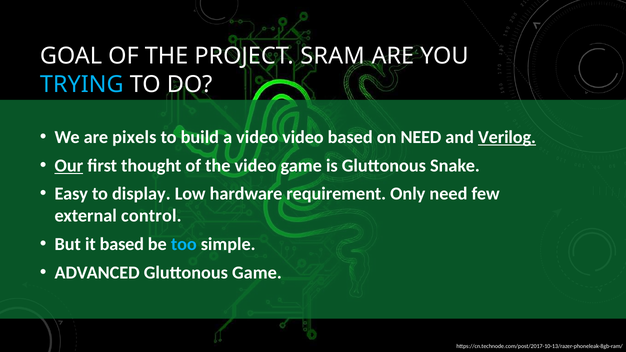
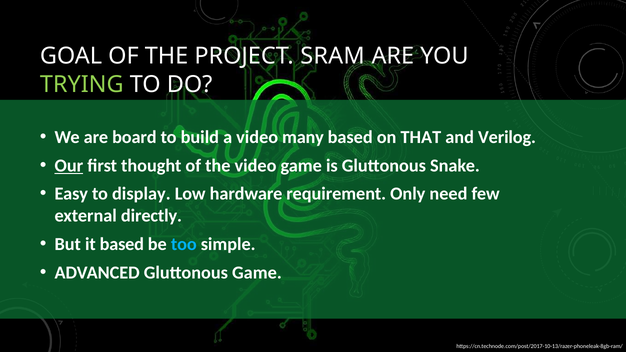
TRYING colour: light blue -> light green (82, 84)
pixels: pixels -> board (134, 137)
video video: video -> many (303, 137)
on NEED: NEED -> THAT (421, 137)
Verilog underline: present -> none (507, 137)
control: control -> directly (151, 216)
